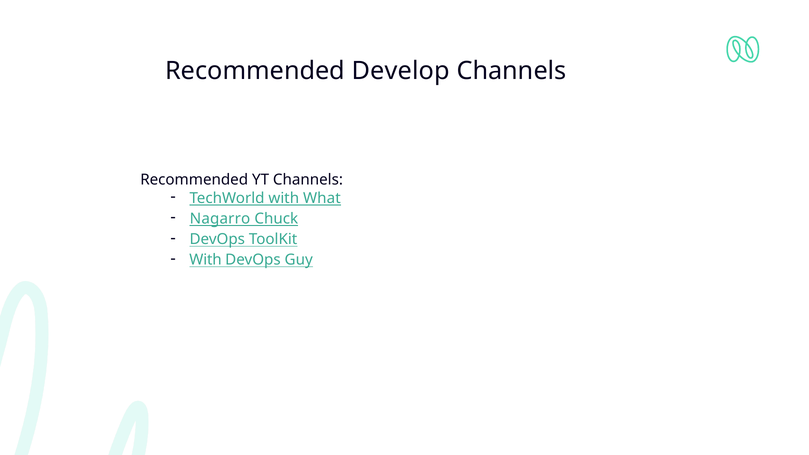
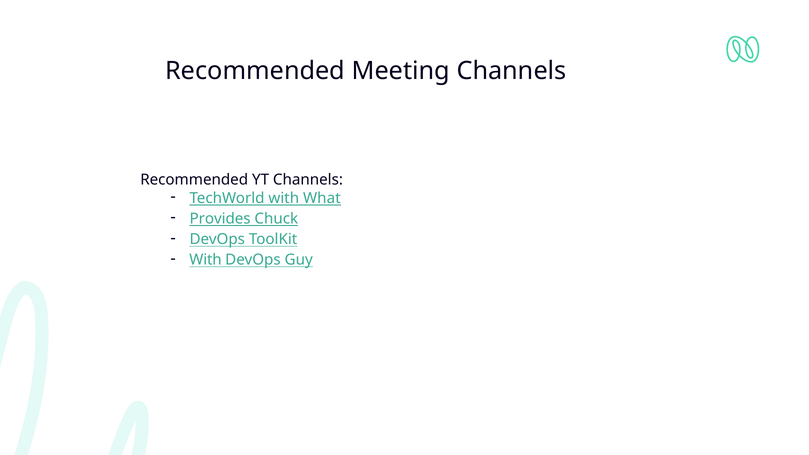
Develop: Develop -> Meeting (401, 71)
Nagarro: Nagarro -> Provides (220, 219)
